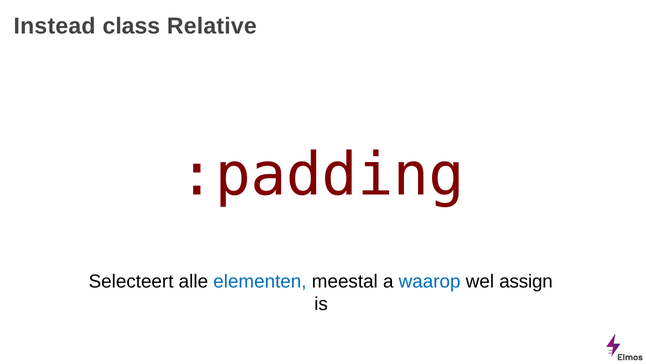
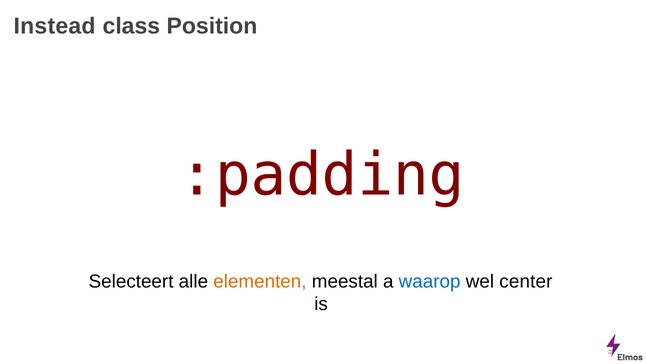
Relative: Relative -> Position (212, 26)
elementen colour: blue -> orange (260, 281)
assign: assign -> center (526, 281)
